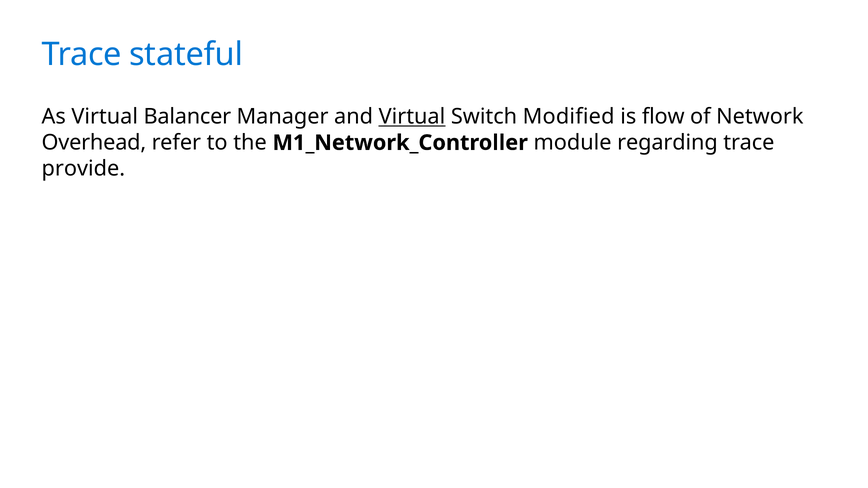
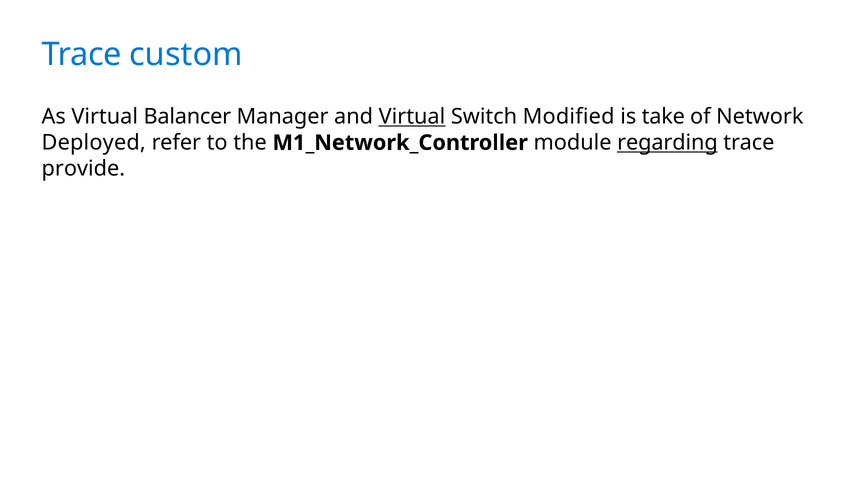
stateful: stateful -> custom (186, 54)
flow: flow -> take (663, 117)
Overhead: Overhead -> Deployed (94, 143)
regarding underline: none -> present (667, 143)
